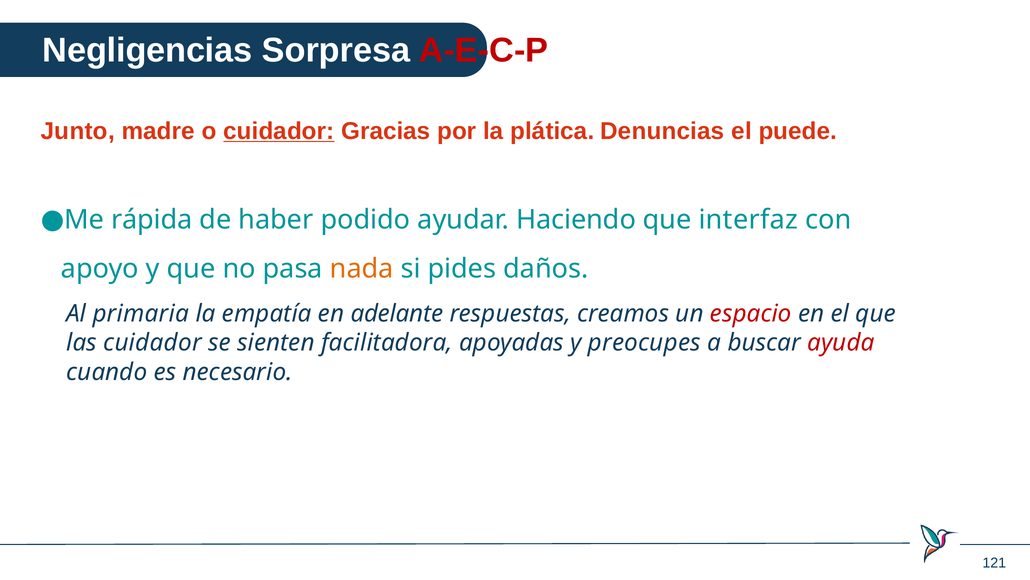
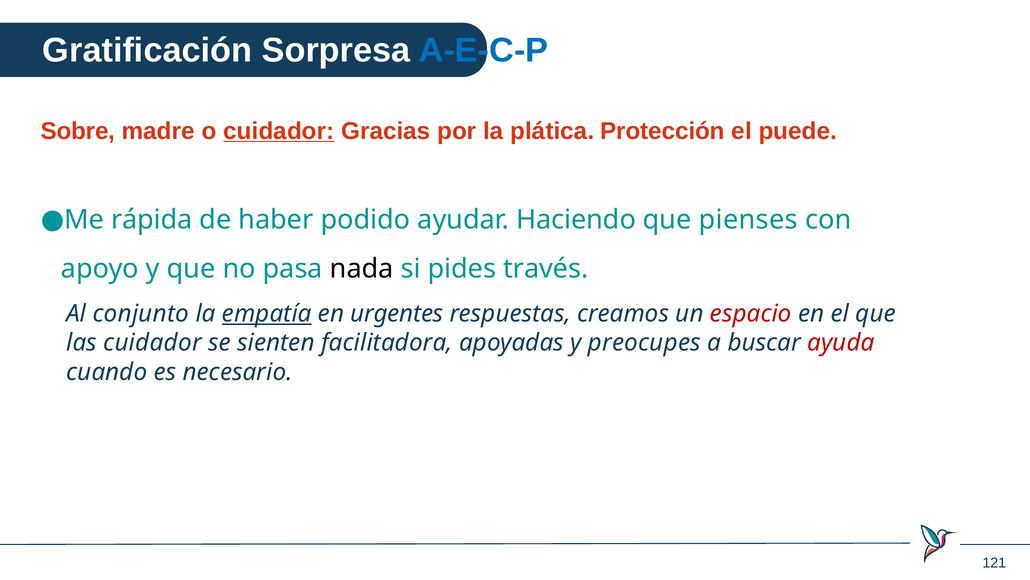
Negligencias: Negligencias -> Gratificación (147, 50)
A-E-C-P colour: red -> blue (484, 50)
Junto: Junto -> Sobre (78, 131)
Denuncias: Denuncias -> Protección (662, 131)
interfaz: interfaz -> pienses (748, 219)
nada colour: orange -> black (362, 268)
daños: daños -> través (546, 268)
primaria: primaria -> conjunto (141, 313)
empatía underline: none -> present (267, 313)
adelante: adelante -> urgentes (397, 313)
